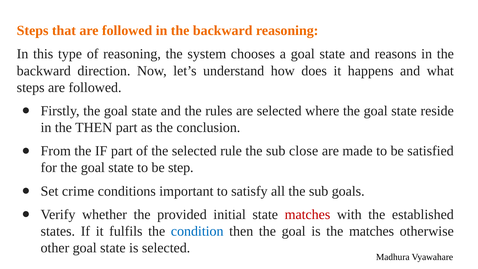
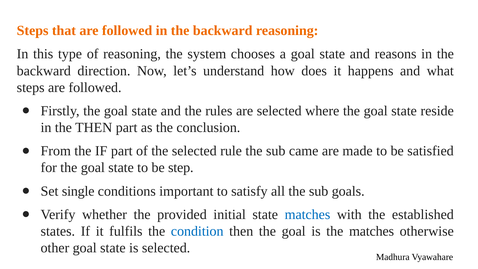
close: close -> came (304, 151)
crime: crime -> single (78, 191)
matches colour: red -> blue (307, 214)
